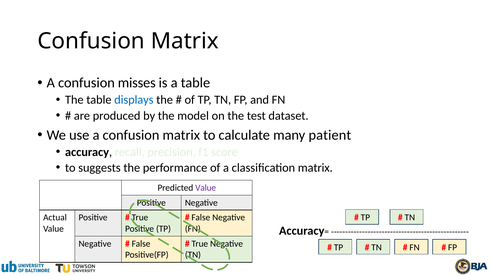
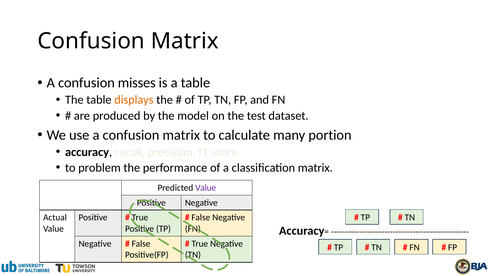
displays colour: blue -> orange (134, 100)
patient: patient -> portion (330, 135)
suggests: suggests -> problem (99, 168)
